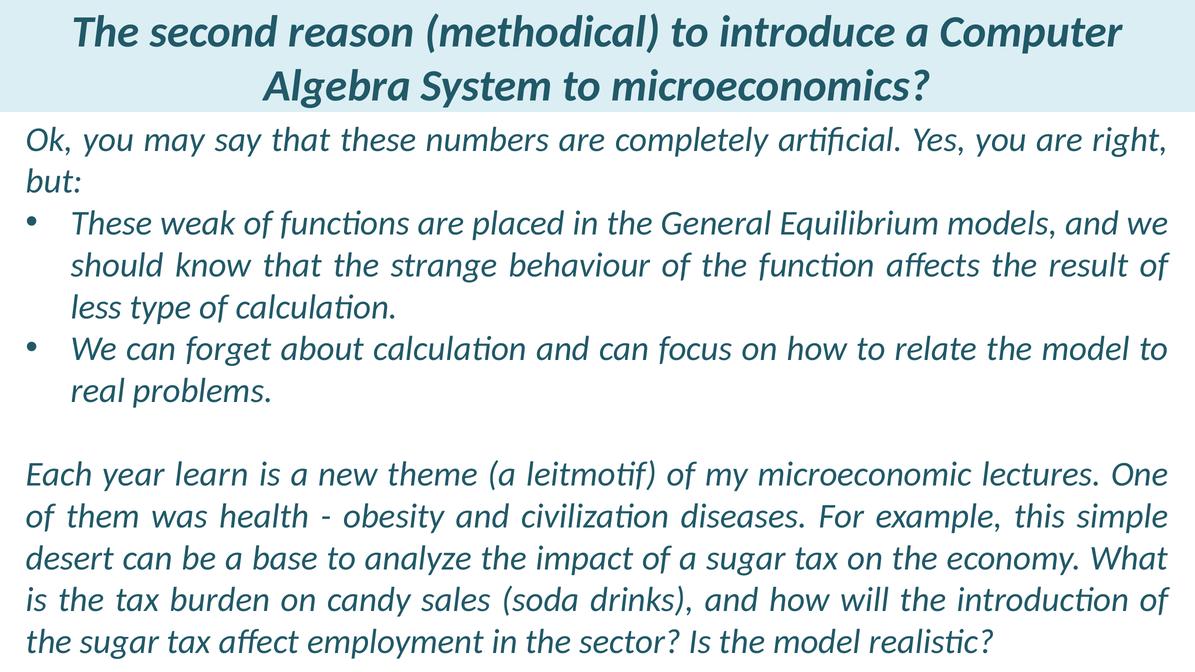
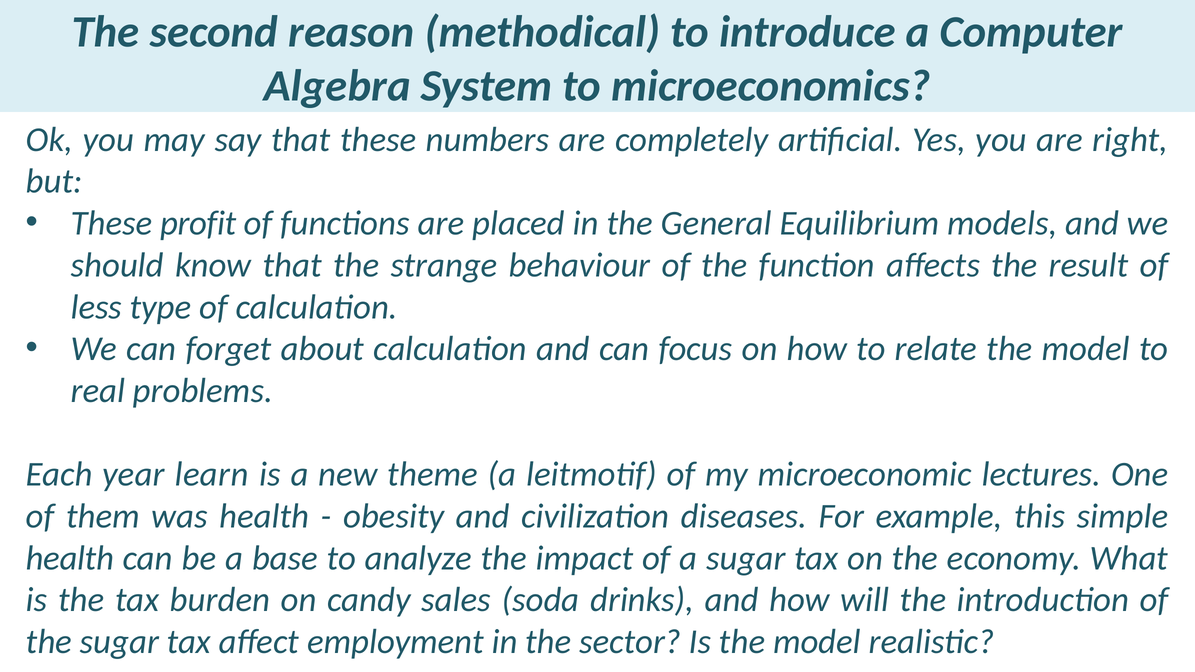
weak: weak -> profit (198, 223)
desert: desert -> health (70, 558)
